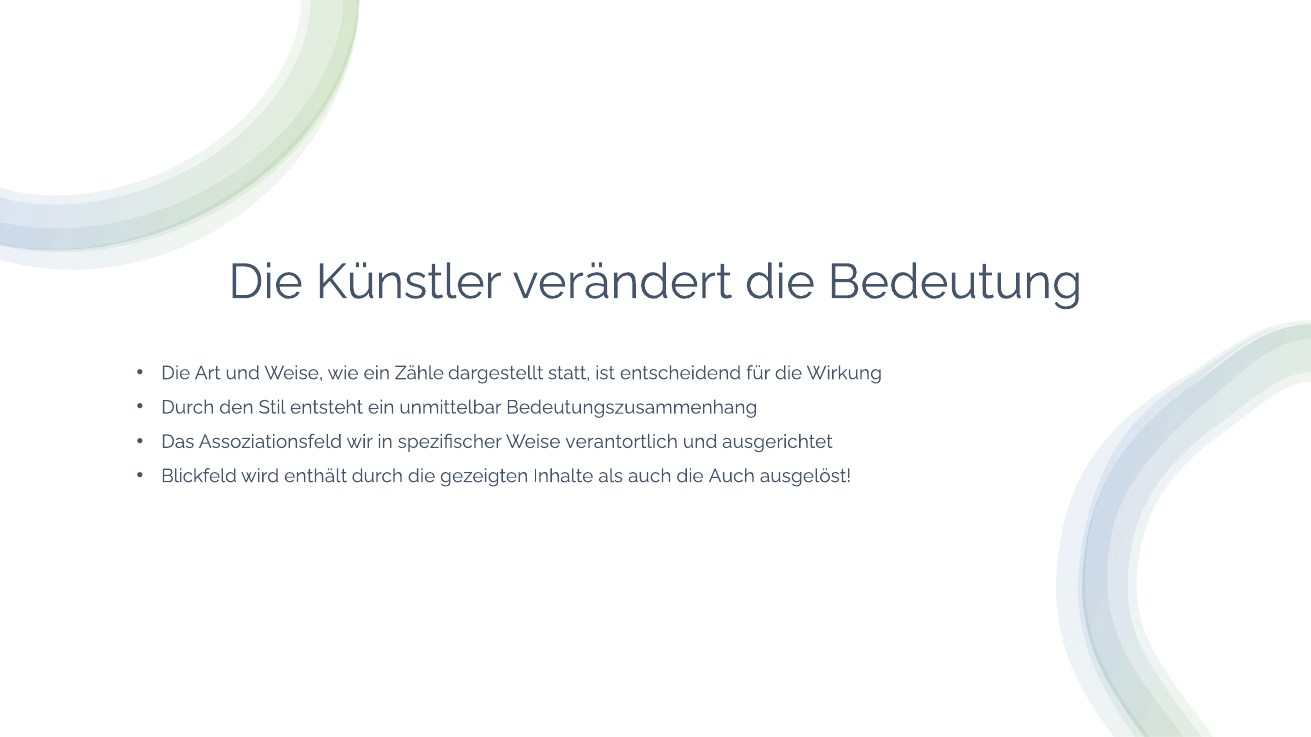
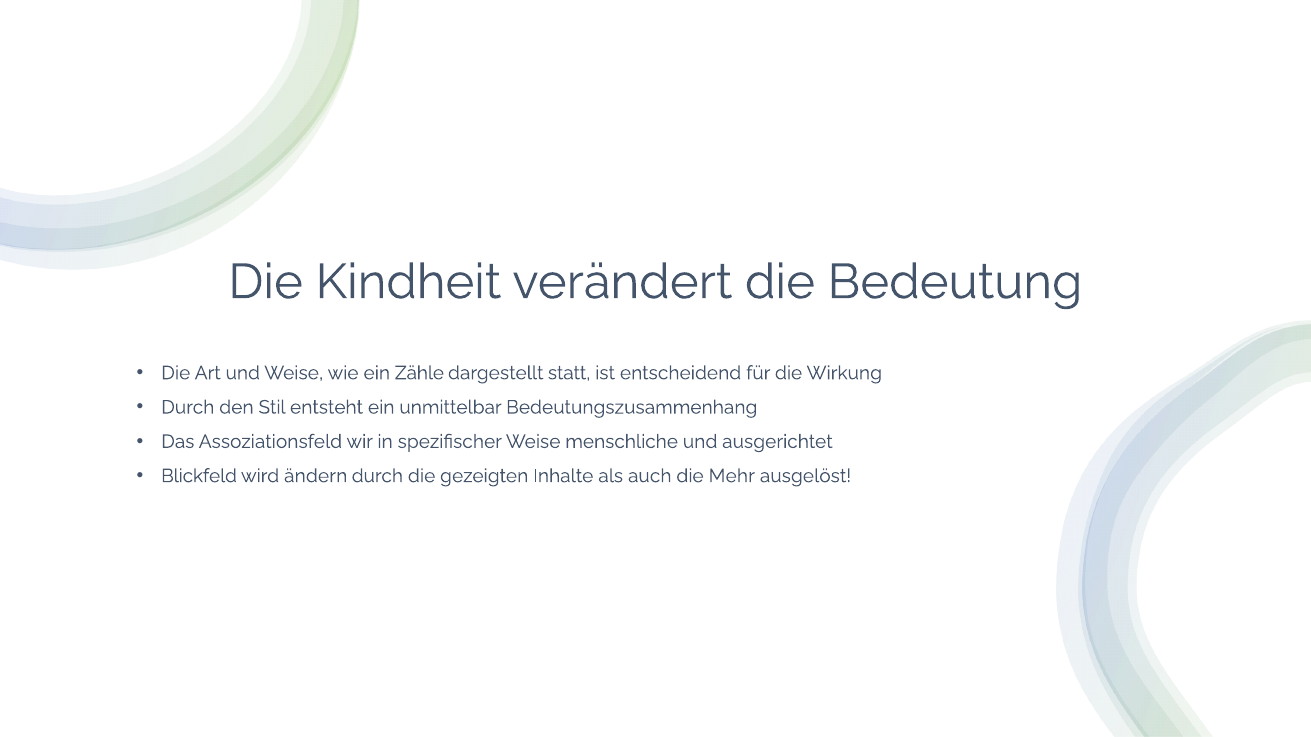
Künstler: Künstler -> Kindheit (408, 282)
verantortlich: verantortlich -> menschliche (622, 442)
enthält: enthält -> ändern (316, 476)
die Auch: Auch -> Mehr (732, 476)
